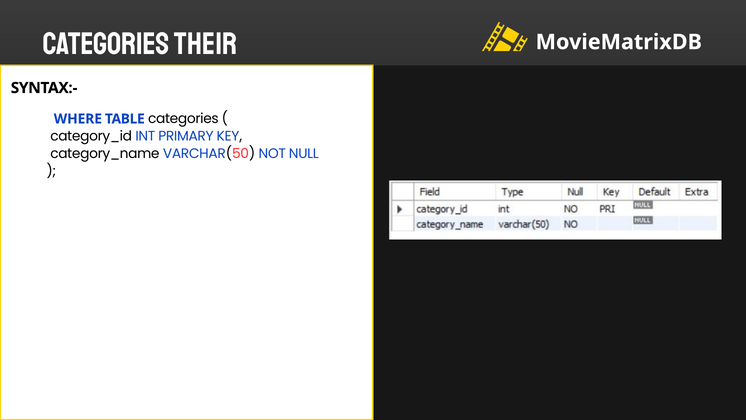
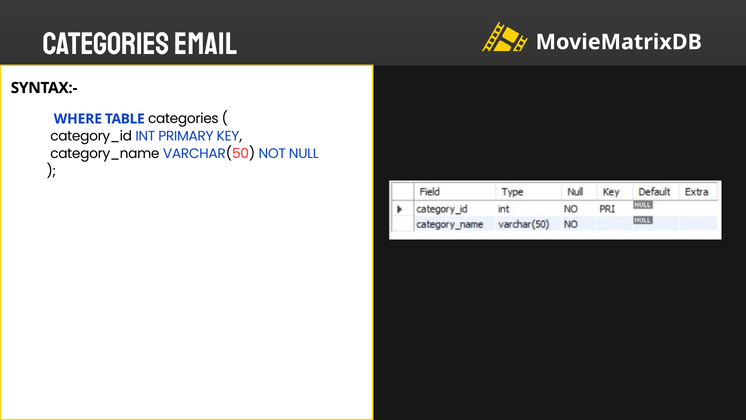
their: their -> email (206, 44)
